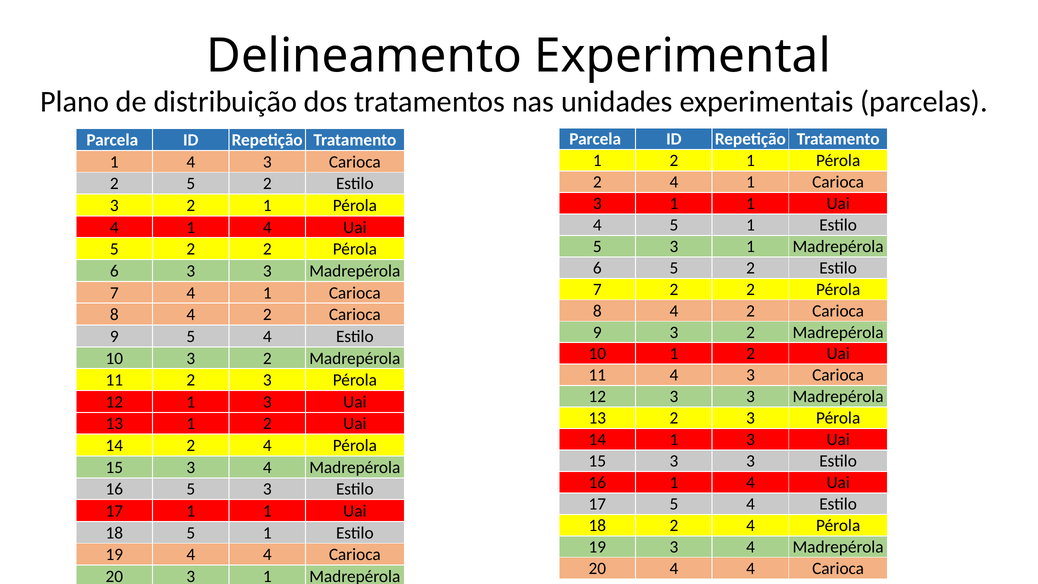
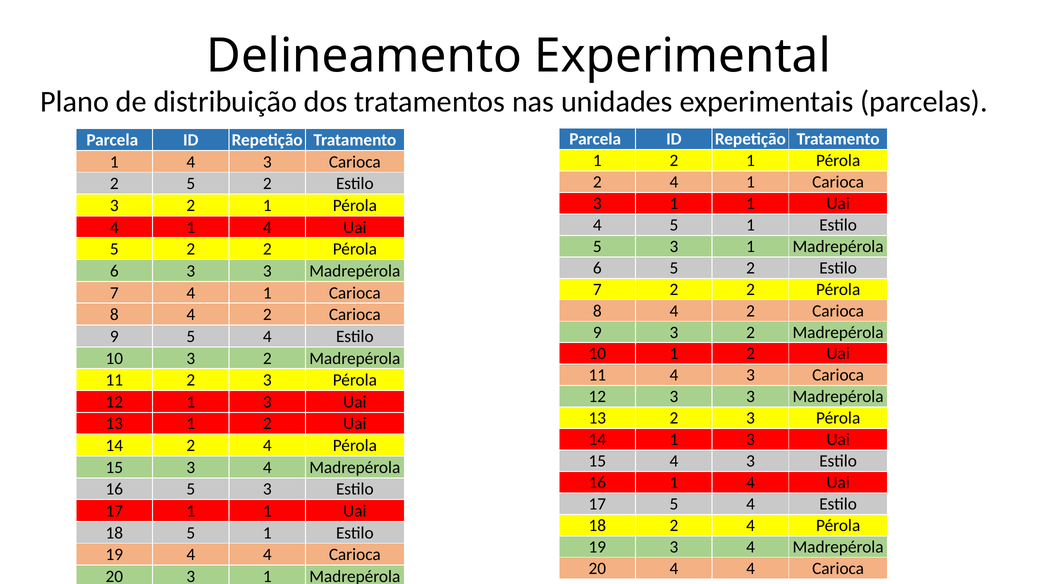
3: 3 -> 4 (674, 461)
